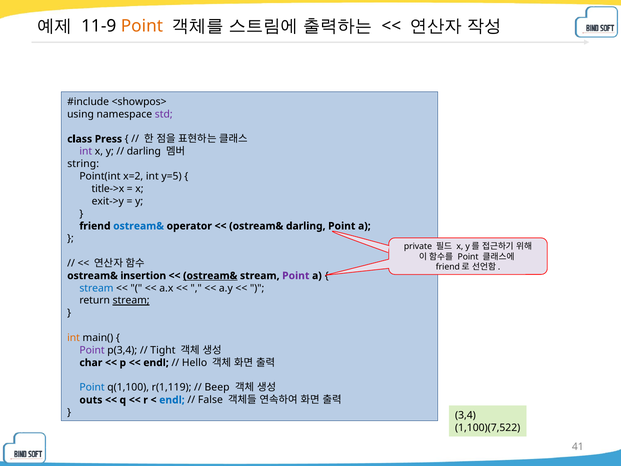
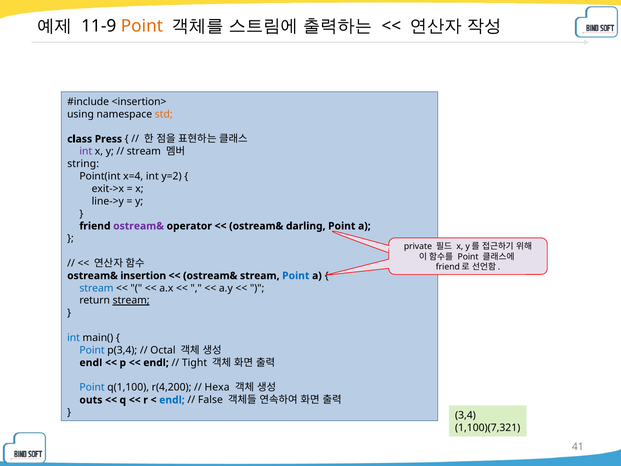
<showpos>: <showpos> -> <insertion> (139, 102)
std colour: purple -> orange (164, 114)
darling: darling -> stream (144, 151)
x=2: x=2 -> x=4 (133, 176)
y=5: y=5 -> y=2 (172, 176)
title->x: title->x -> exit->x (108, 189)
exit->y: exit->y -> line->y (108, 201)
ostream& colour: blue -> purple (139, 226)
ostream& underline: present -> none (210, 276)
Point colour: purple -> blue (296, 276)
int colour: orange -> blue (74, 338)
Point colour: purple -> blue (92, 350)
Tight: Tight -> Octal (163, 350)
char: char -> endl (91, 363)
Hello: Hello -> Tight (194, 363)
r(1,119: r(1,119 -> r(4,200 (172, 387)
Beep: Beep -> Hexa (217, 387)
1,100)(7,522: 1,100)(7,522 -> 1,100)(7,321 (488, 428)
